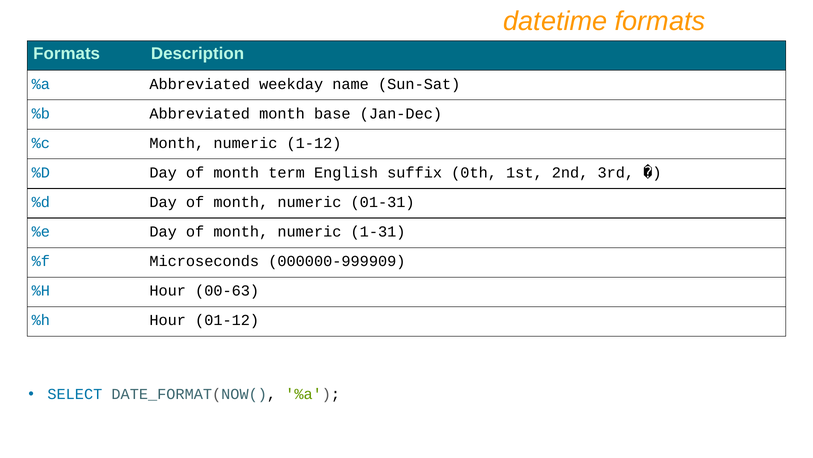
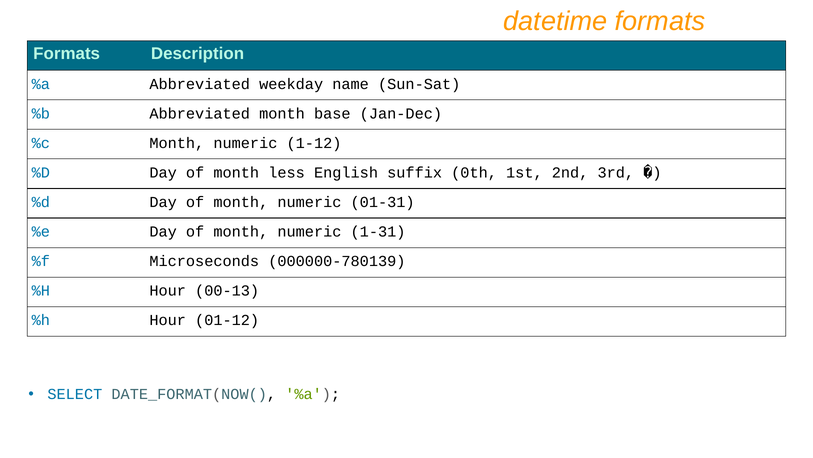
term: term -> less (287, 172)
000000-999909: 000000-999909 -> 000000-780139 (337, 261)
00-63: 00-63 -> 00-13 (227, 290)
